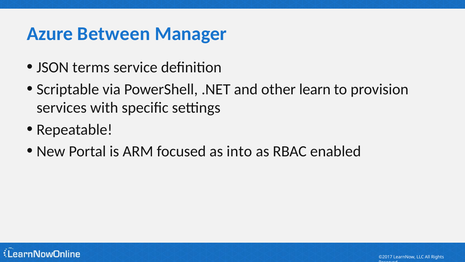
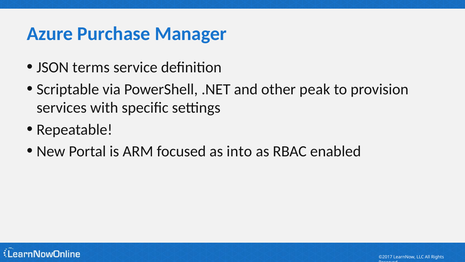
Between: Between -> Purchase (114, 34)
learn: learn -> peak (315, 89)
